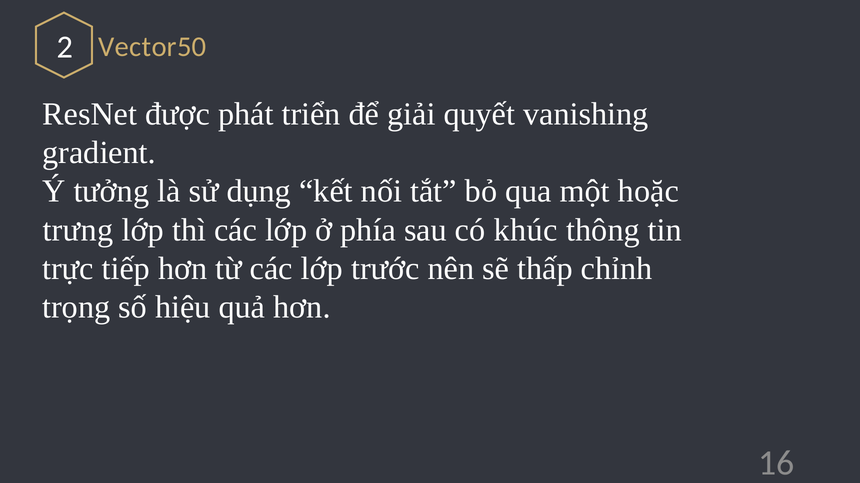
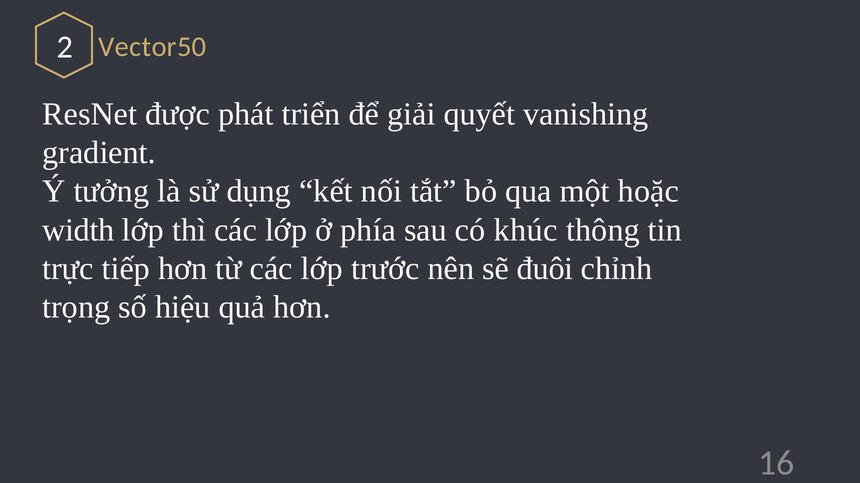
trưng: trưng -> width (78, 230)
thấp: thấp -> đuôi (545, 269)
